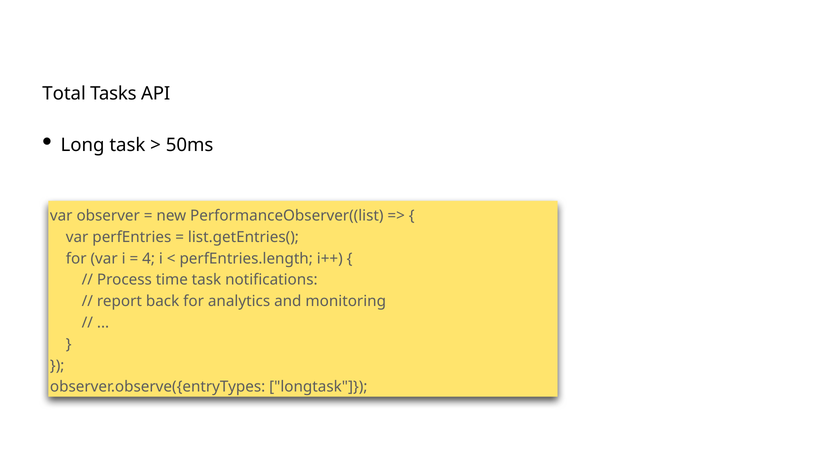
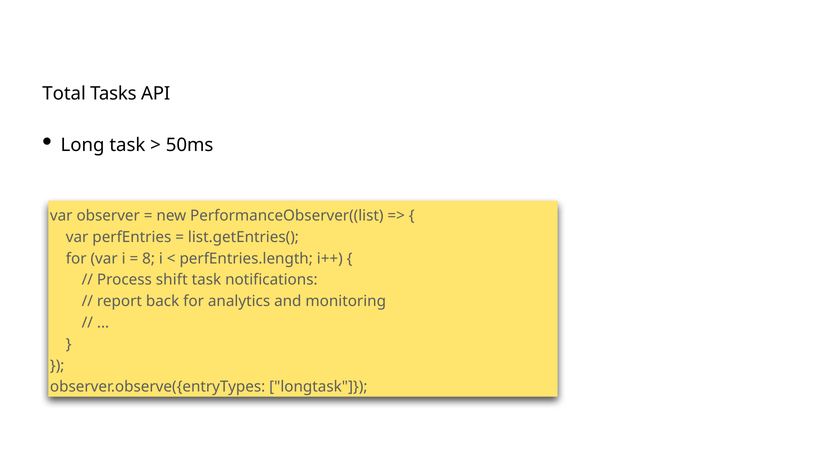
4: 4 -> 8 (149, 259)
time: time -> shift (172, 280)
